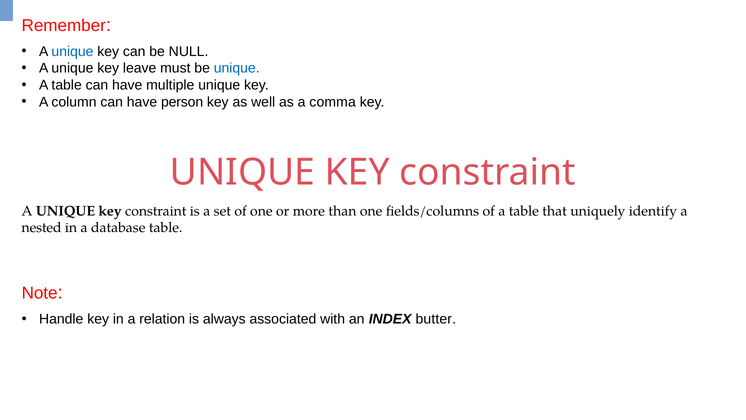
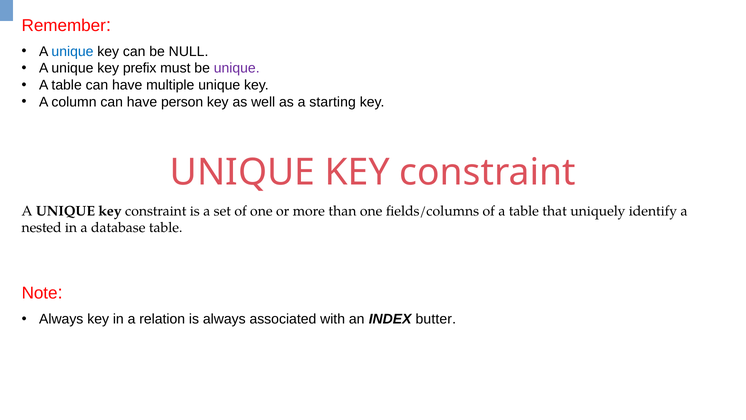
leave: leave -> prefix (140, 68)
unique colour: blue -> purple (237, 68)
comma: comma -> starting (333, 102)
Handle: Handle -> Always (61, 319)
